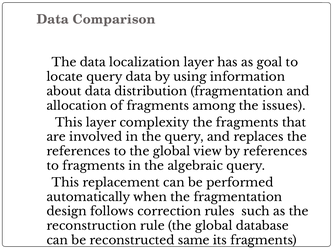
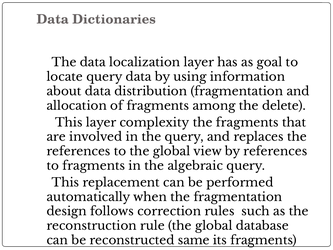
Comparison: Comparison -> Dictionaries (114, 19)
issues: issues -> delete (284, 106)
